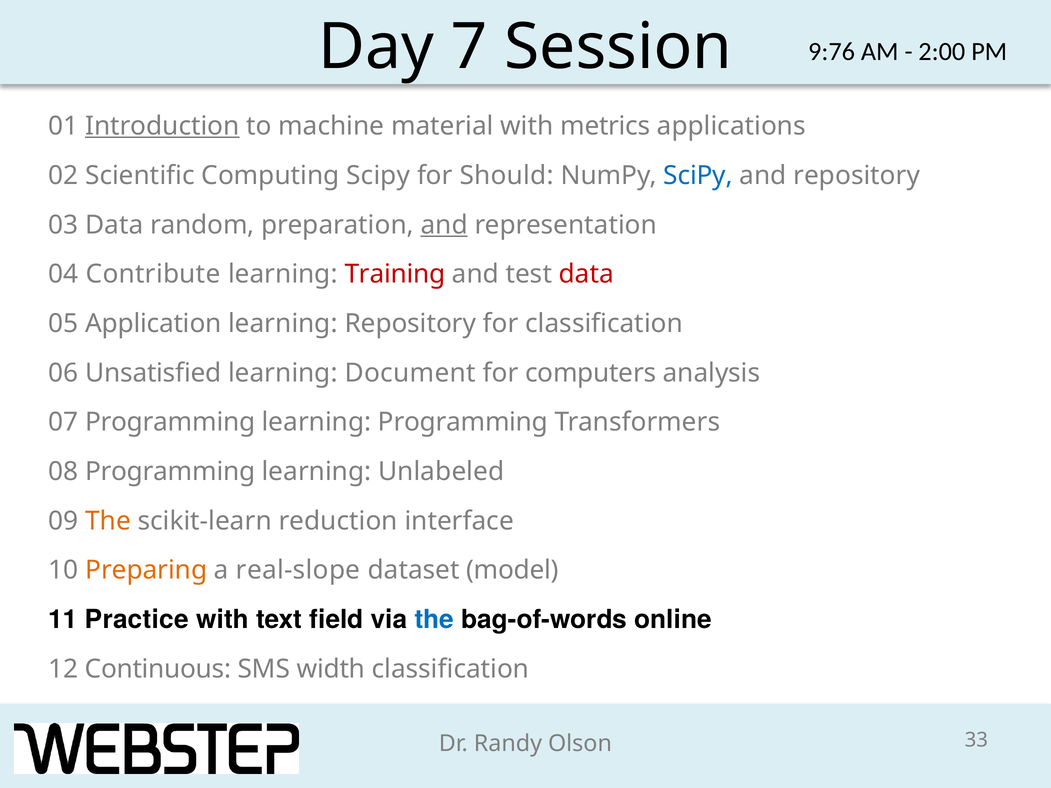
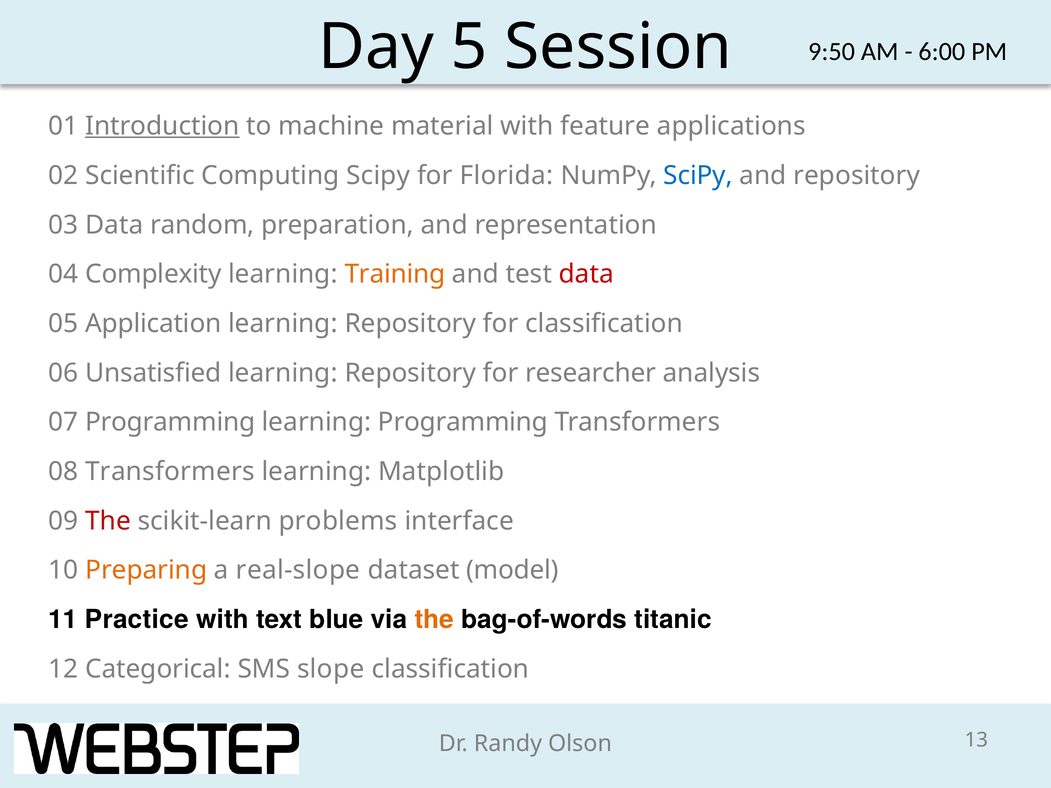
7: 7 -> 5 (469, 47)
9:76: 9:76 -> 9:50 (832, 51)
2:00: 2:00 -> 6:00 (942, 51)
metrics: metrics -> feature (605, 126)
Should: Should -> Florida (507, 176)
and underline: present -> none (444, 225)
Contribute: Contribute -> Complexity (153, 274)
Training colour: red -> orange (395, 274)
Document: Document -> Repository (410, 373)
computers: computers -> researcher (591, 373)
08 Programming: Programming -> Transformers (170, 472)
Unlabeled: Unlabeled -> Matplotlib (441, 472)
The colour: orange -> red (108, 521)
reduction: reduction -> problems (338, 521)
field: field -> blue (336, 620)
the colour: blue -> orange (434, 620)
online: online -> titanic (673, 620)
Continuous: Continuous -> Categorical (158, 669)
width: width -> slope (331, 669)
33: 33 -> 13 (976, 740)
